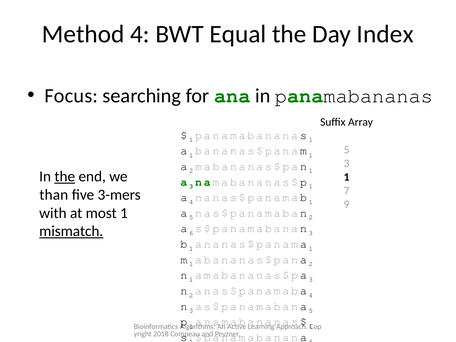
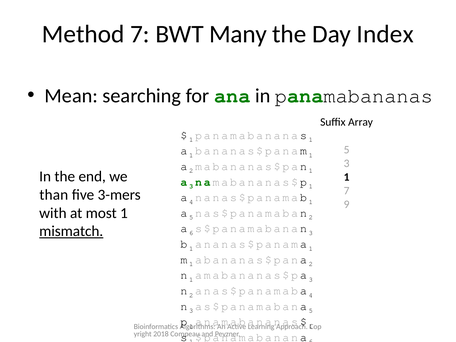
Method 4: 4 -> 7 (140, 34)
Equal: Equal -> Many (238, 34)
Focus: Focus -> Mean (71, 96)
the underline: present -> none (65, 177)
